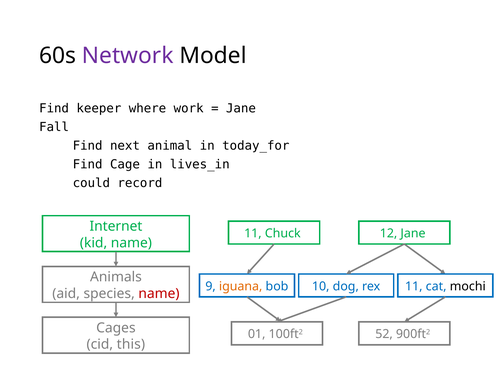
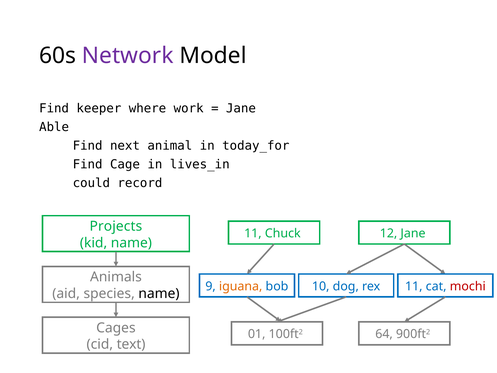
Fall: Fall -> Able (54, 127)
Internet: Internet -> Projects (116, 226)
mochi colour: black -> red (468, 286)
name colour: red -> black (159, 293)
52: 52 -> 64 (384, 334)
this: this -> text (131, 344)
